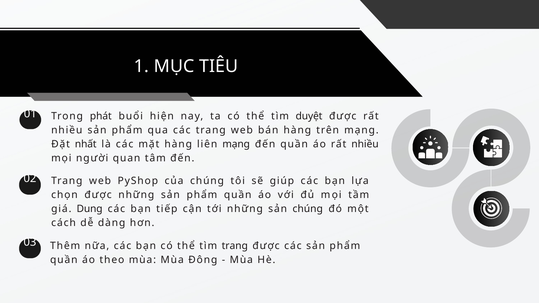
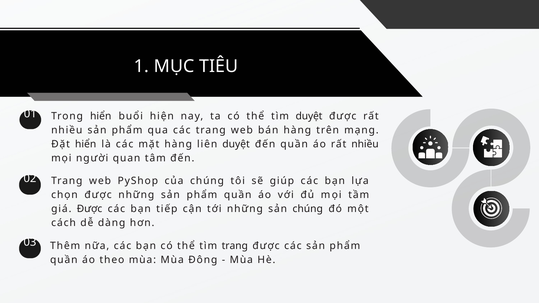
Trong phát: phát -> hiển (101, 116)
Đặt nhất: nhất -> hiển (86, 144)
liên mạng: mạng -> duyệt (236, 144)
giá Dung: Dung -> Được (90, 209)
